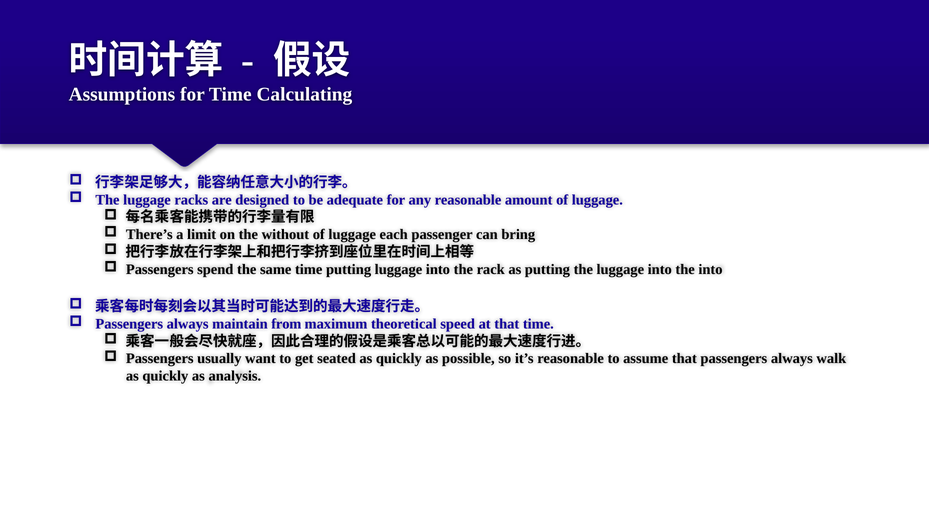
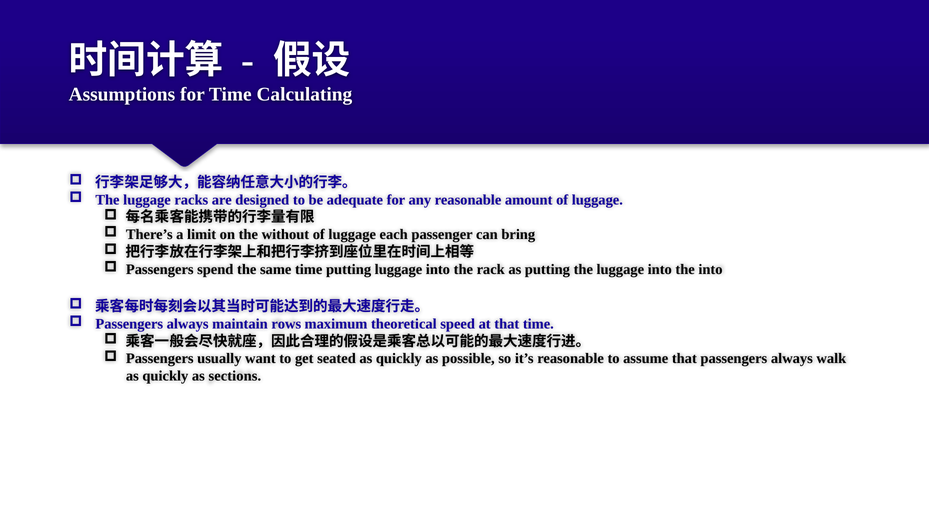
from: from -> rows (286, 324)
analysis: analysis -> sections (235, 376)
